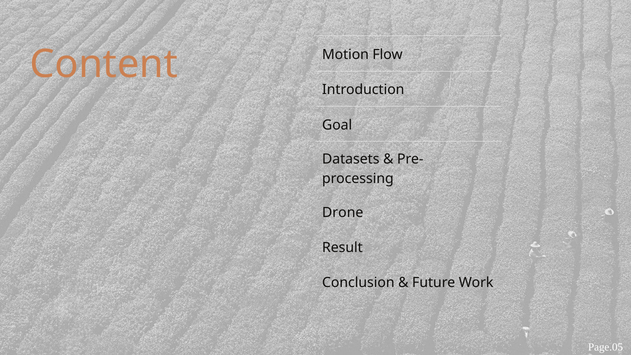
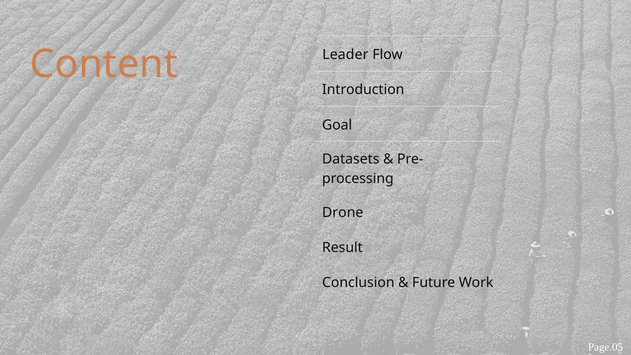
Motion: Motion -> Leader (345, 55)
